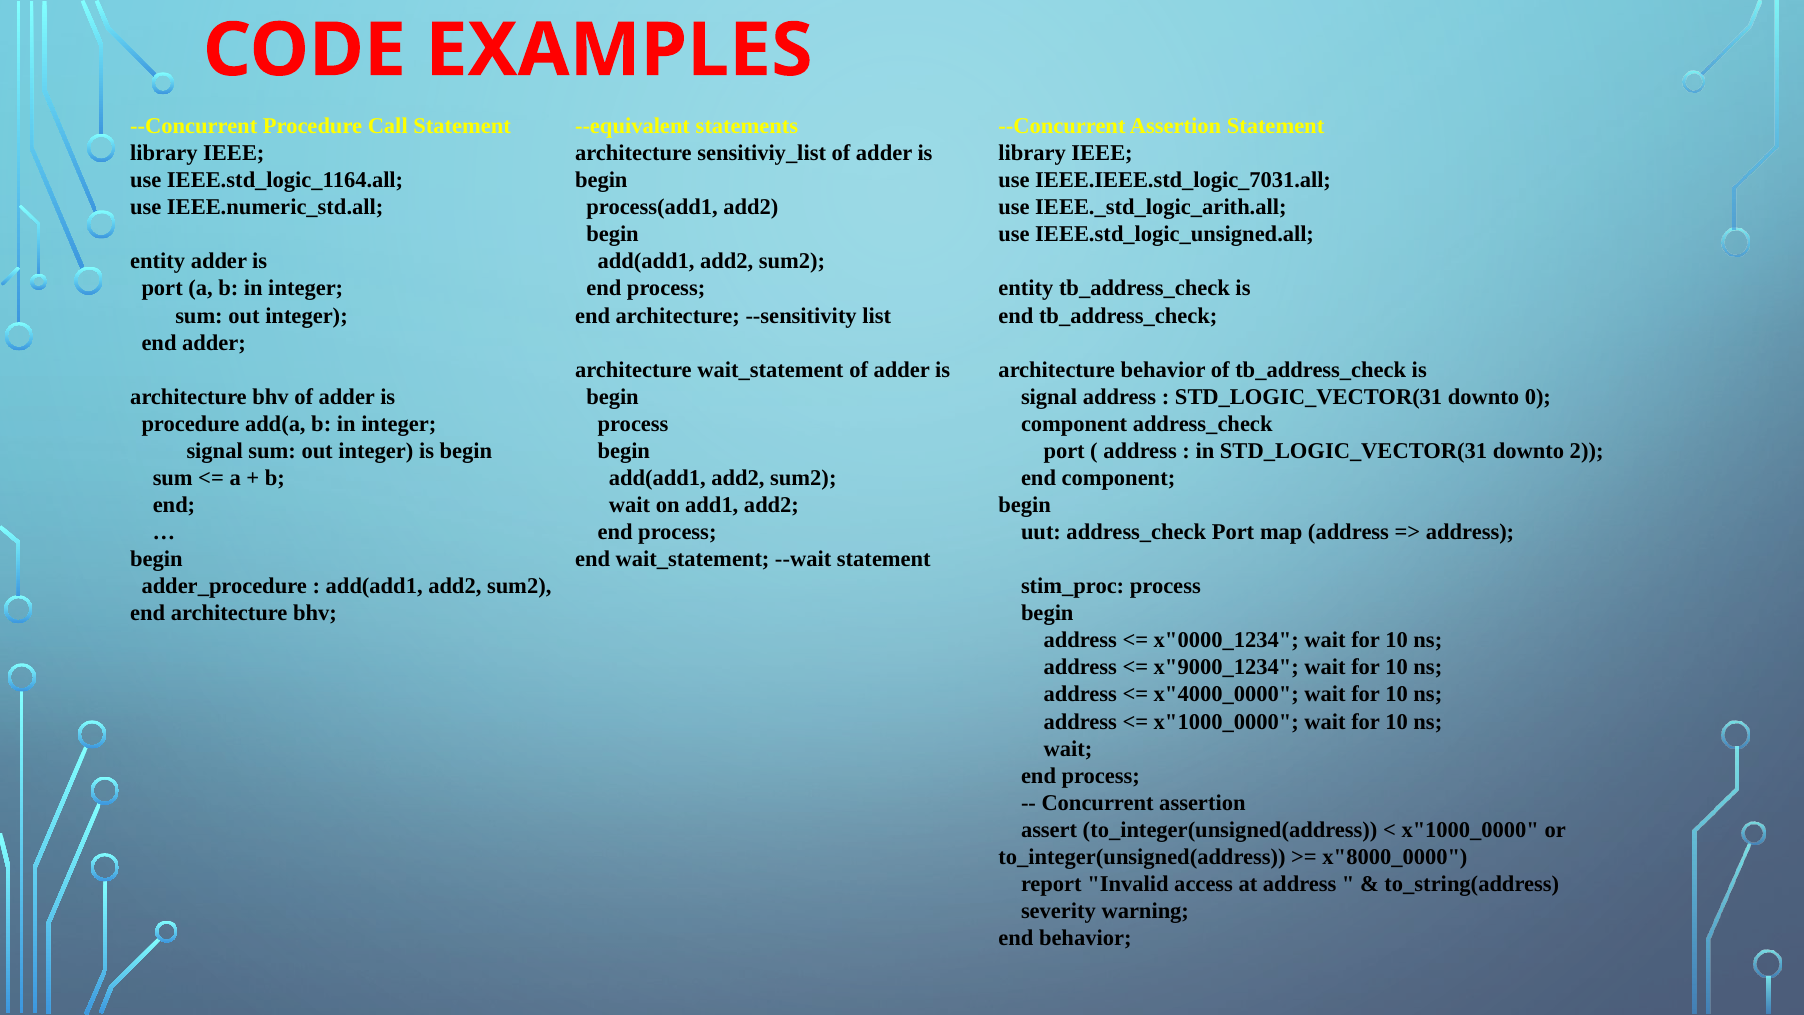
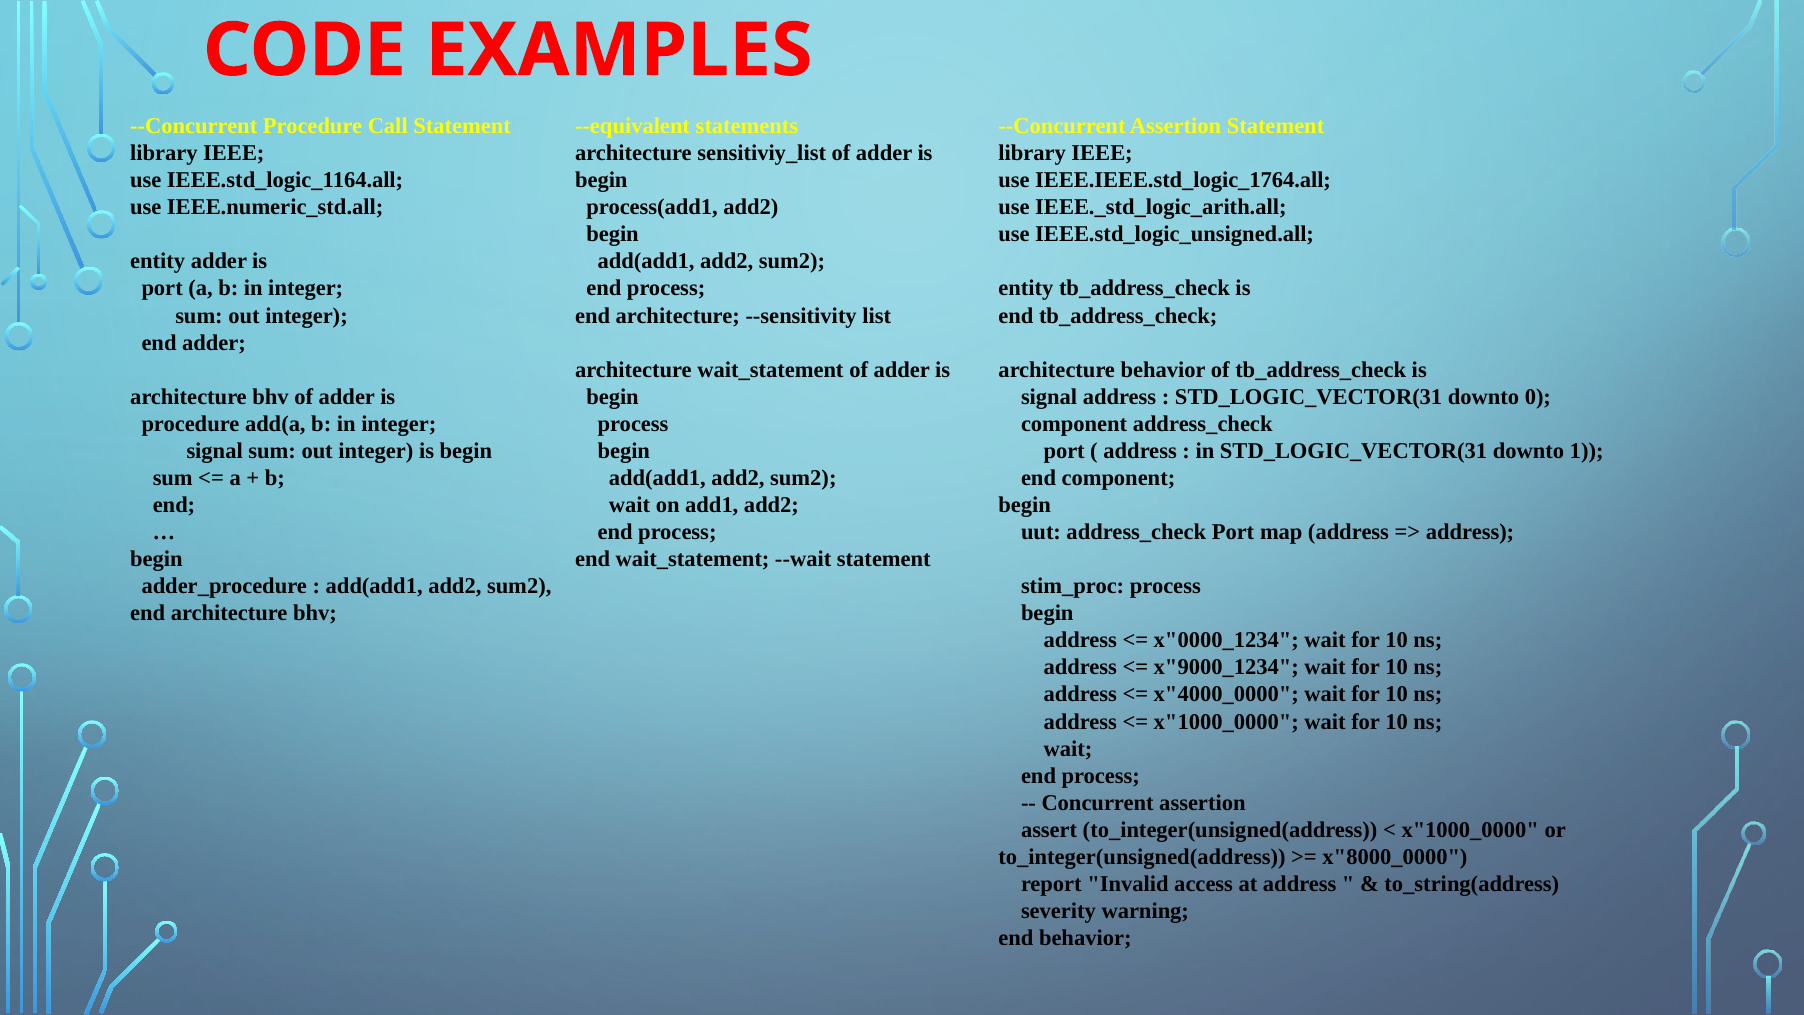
IEEE.IEEE.std_logic_7031.all: IEEE.IEEE.std_logic_7031.all -> IEEE.IEEE.std_logic_1764.all (1183, 180)
2: 2 -> 1 (1587, 451)
